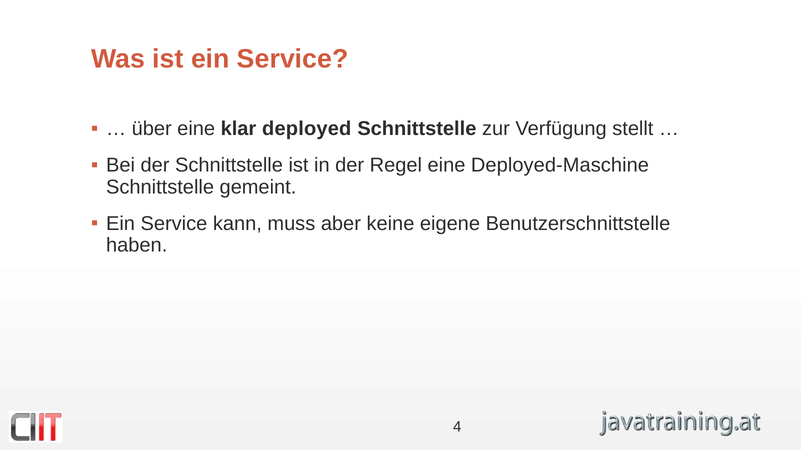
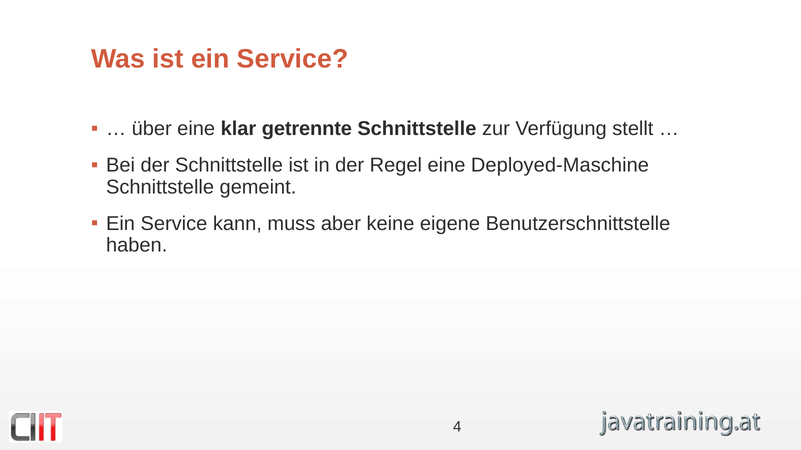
deployed: deployed -> getrennte (307, 129)
